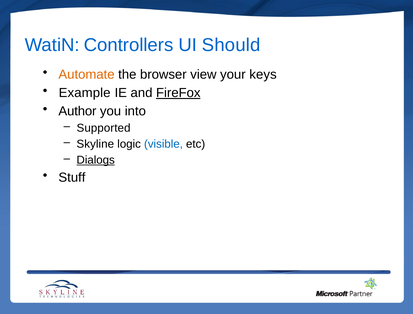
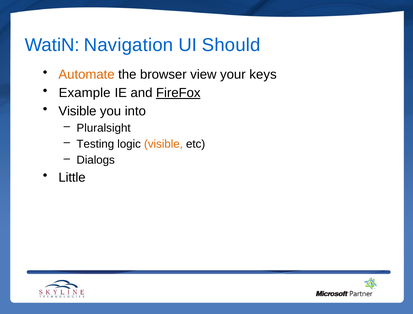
Controllers: Controllers -> Navigation (129, 45)
Author: Author -> Visible (77, 111)
Supported: Supported -> Pluralsight (104, 128)
Skyline: Skyline -> Testing (95, 144)
visible colour: blue -> orange (163, 144)
Dialogs underline: present -> none (96, 160)
Stuff: Stuff -> Little (72, 178)
